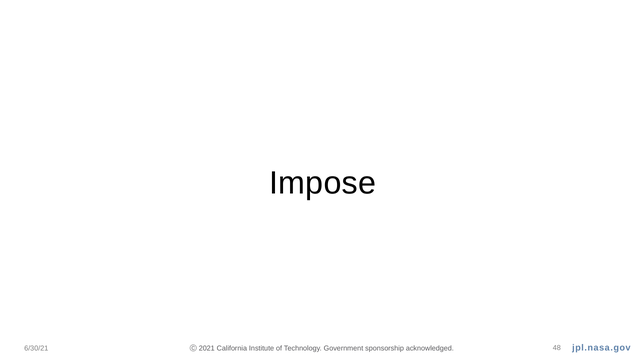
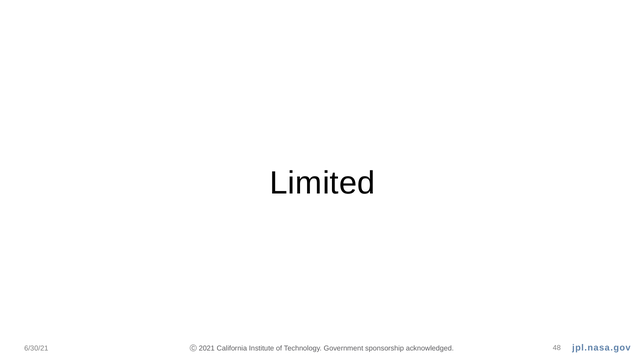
Impose: Impose -> Limited (323, 183)
